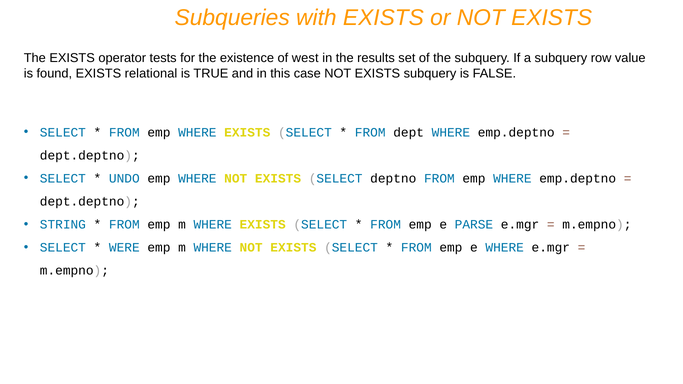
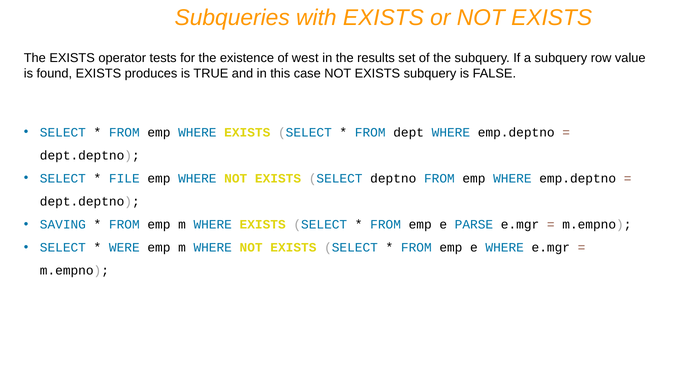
relational: relational -> produces (151, 73)
UNDO: UNDO -> FILE (124, 178)
STRING: STRING -> SAVING (63, 225)
